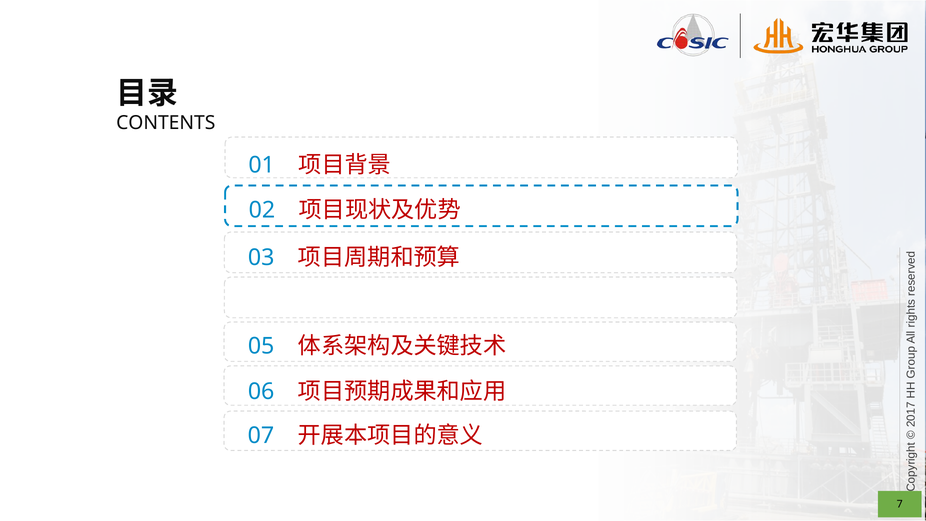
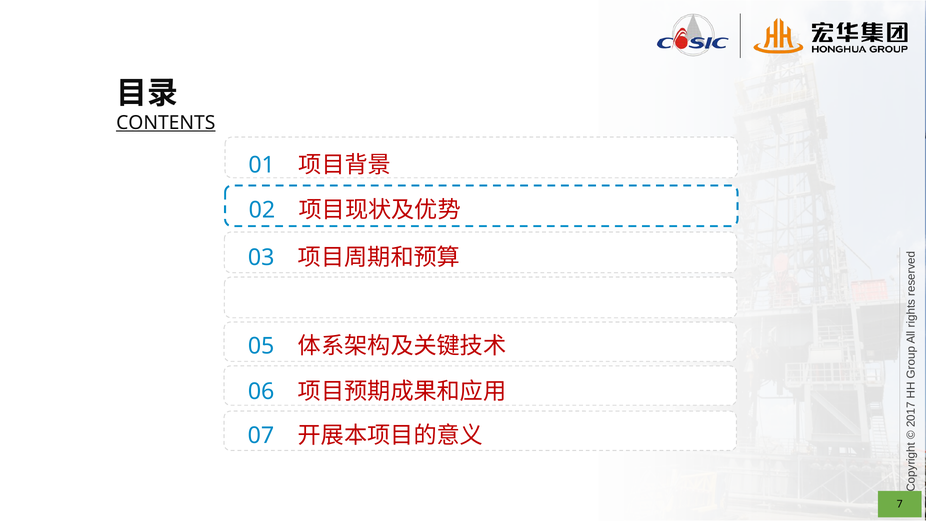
CONTENTS underline: none -> present (166, 123)
